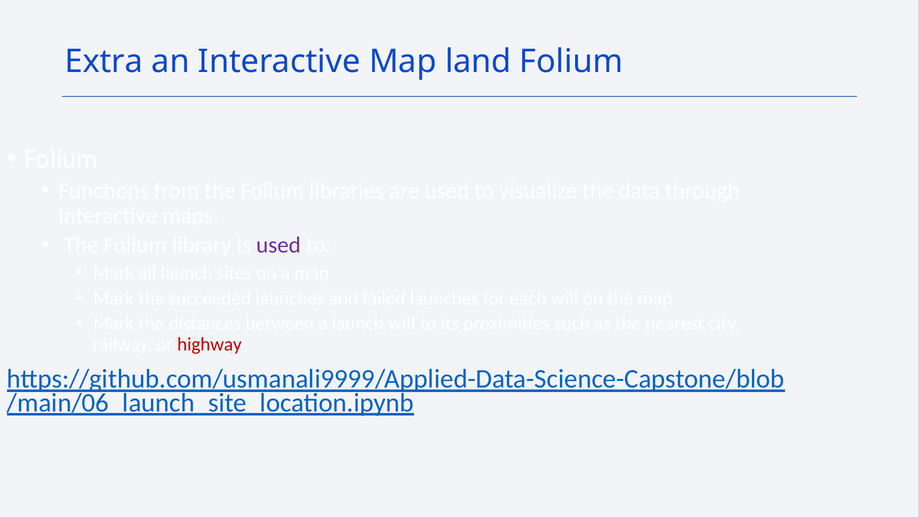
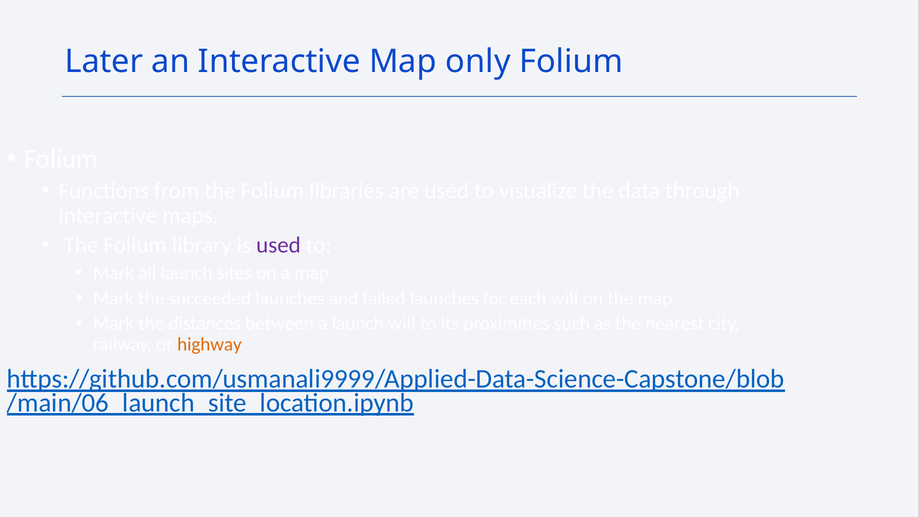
Extra: Extra -> Later (104, 61)
land: land -> only (478, 61)
highway colour: red -> orange (209, 344)
